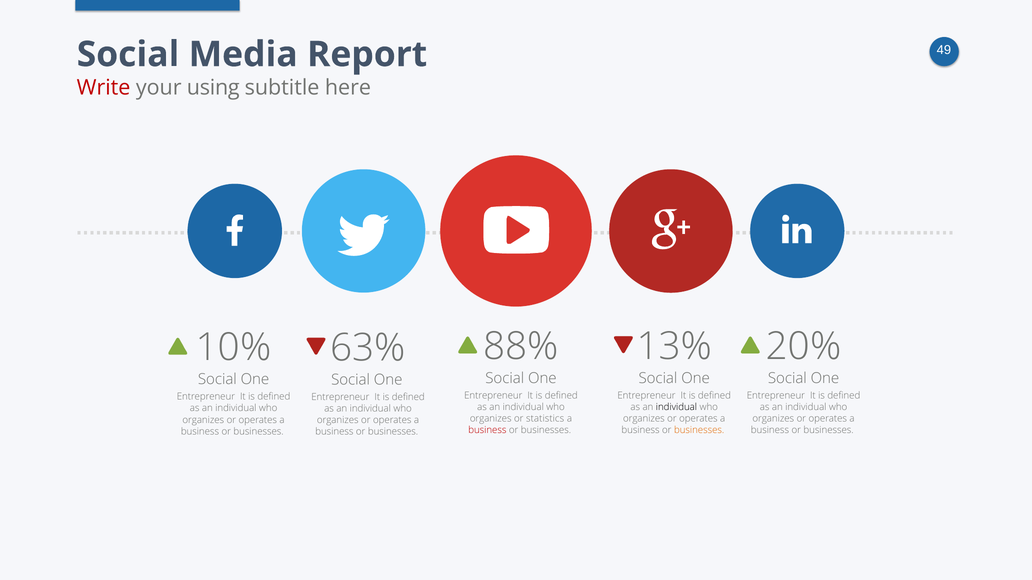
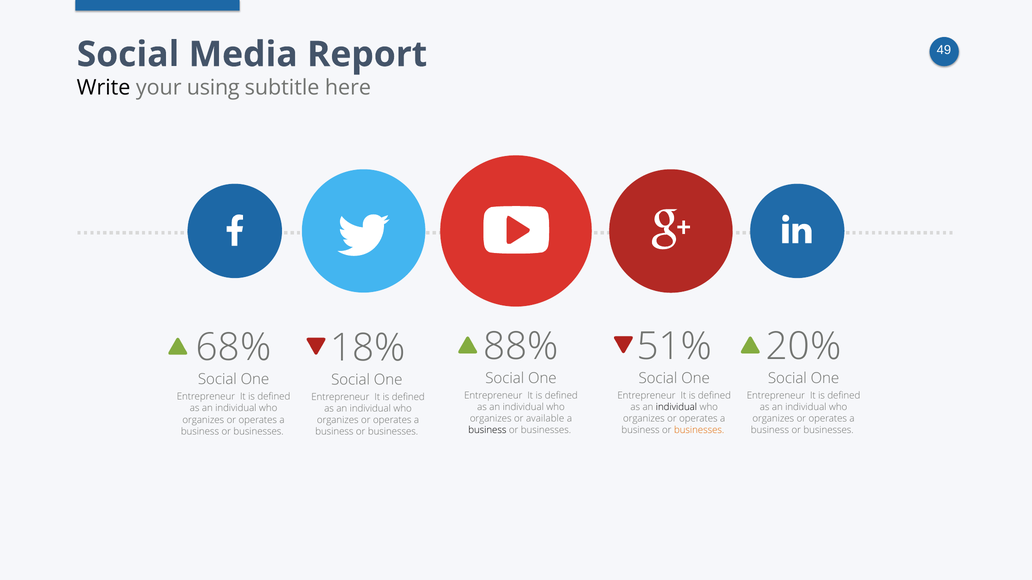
Write colour: red -> black (104, 88)
13%: 13% -> 51% (674, 347)
10%: 10% -> 68% (234, 348)
63%: 63% -> 18% (368, 348)
statistics: statistics -> available (545, 419)
business colour: red -> black (487, 431)
